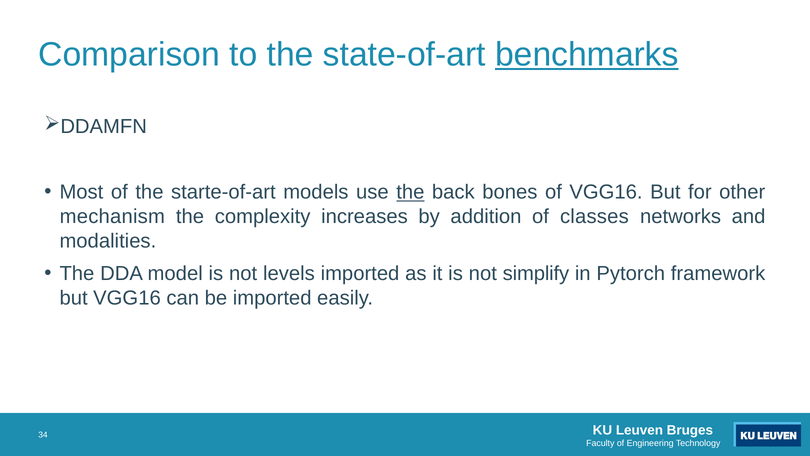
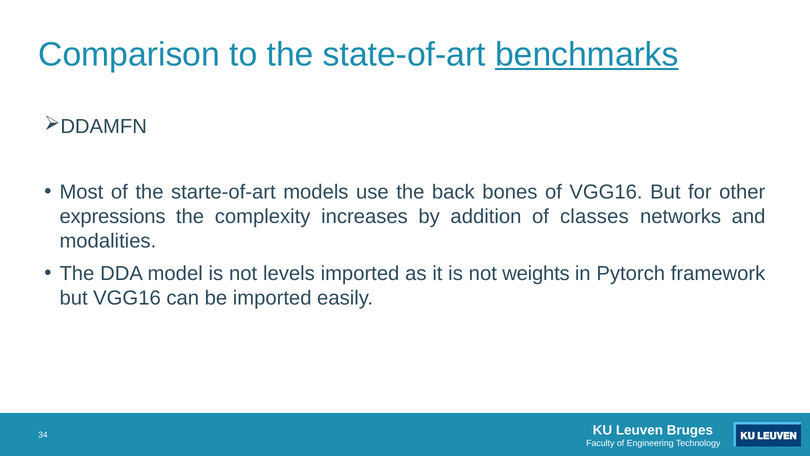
the underline: present -> none (410, 192)
mechanism: mechanism -> expressions (113, 216)
simplify: simplify -> weights (536, 273)
